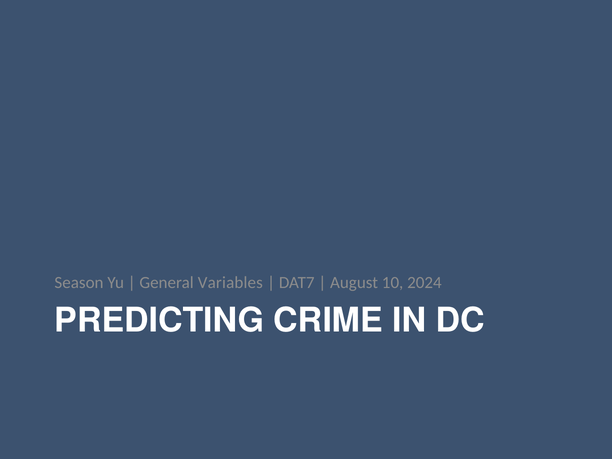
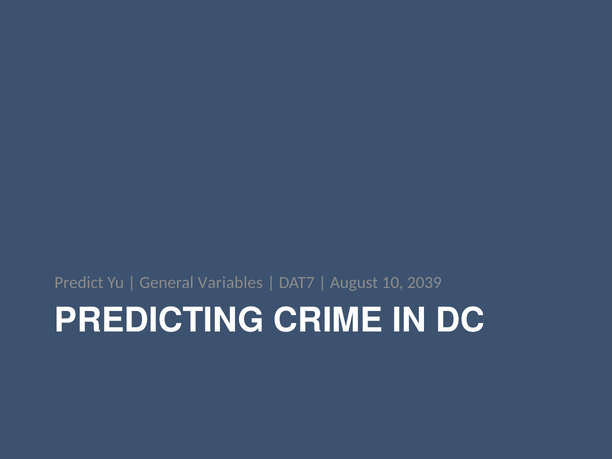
Season: Season -> Predict (79, 283)
2024: 2024 -> 2039 (424, 283)
